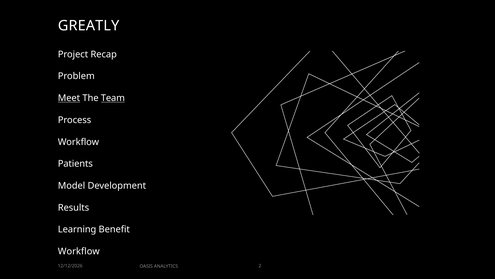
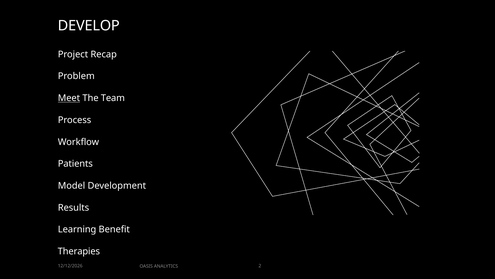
GREATLY: GREATLY -> DEVELOP (89, 26)
Team underline: present -> none (113, 98)
Workflow: Workflow -> Therapies (79, 251)
